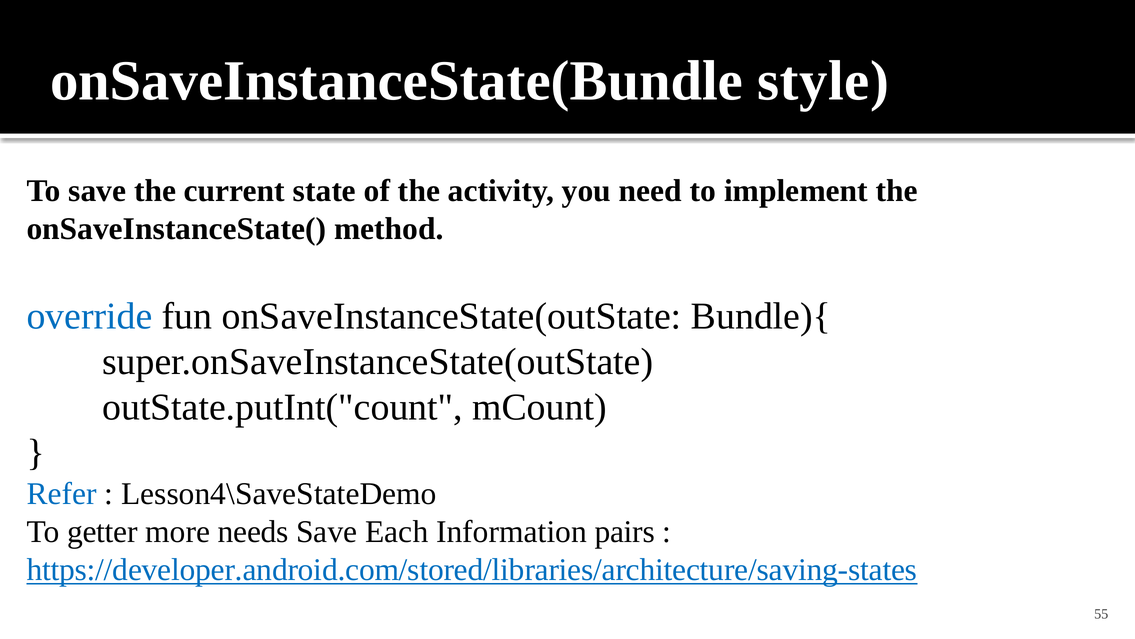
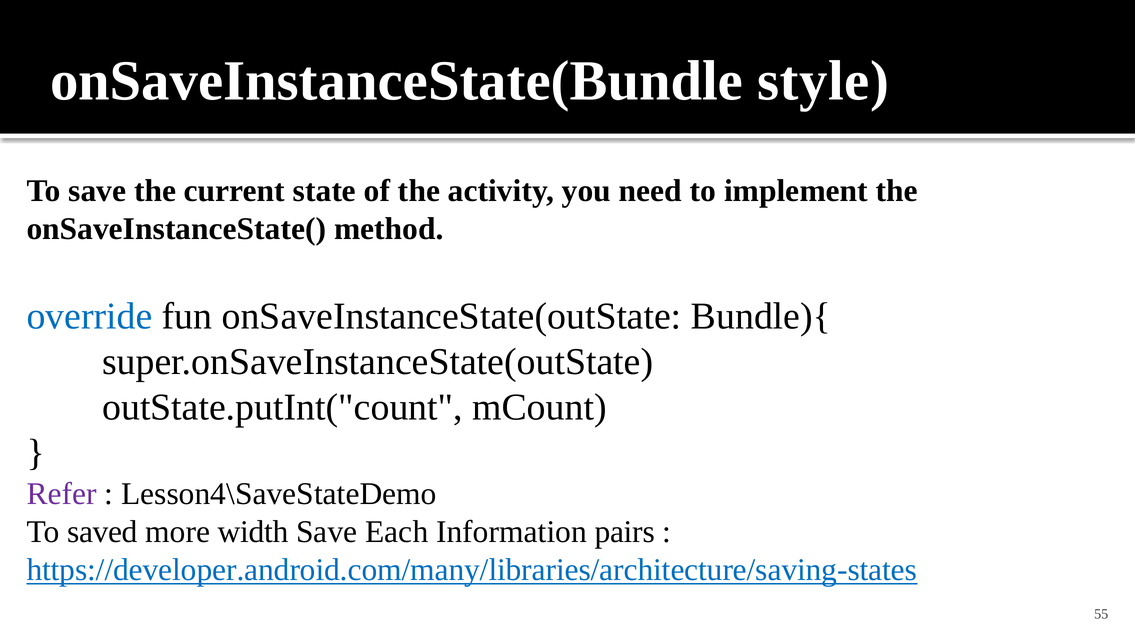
Refer colour: blue -> purple (62, 494)
getter: getter -> saved (102, 531)
needs: needs -> width (253, 531)
https://developer.android.com/stored/libraries/architecture/saving-states: https://developer.android.com/stored/libraries/architecture/saving-states -> https://developer.android.com/many/libraries/architecture/saving-states (472, 569)
